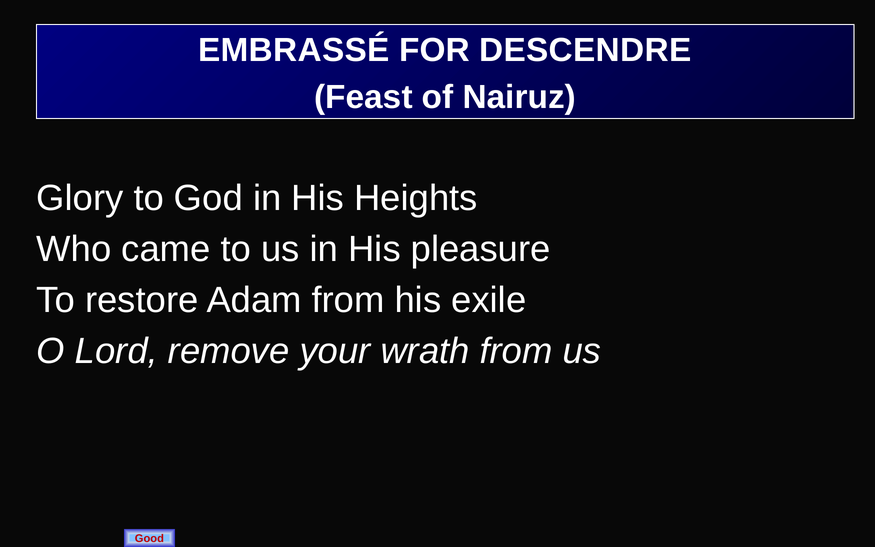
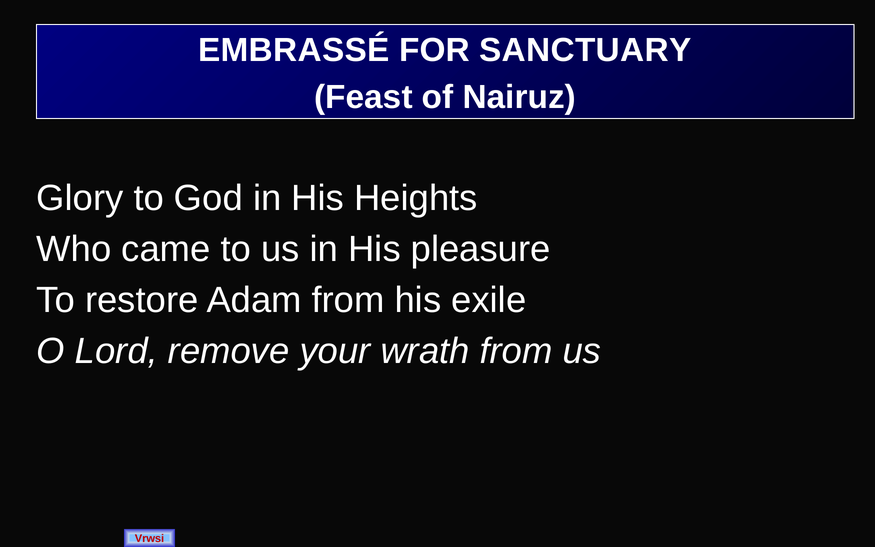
DESCENDRE: DESCENDRE -> SANCTUARY (585, 50)
Good: Good -> Vrwsi (149, 538)
